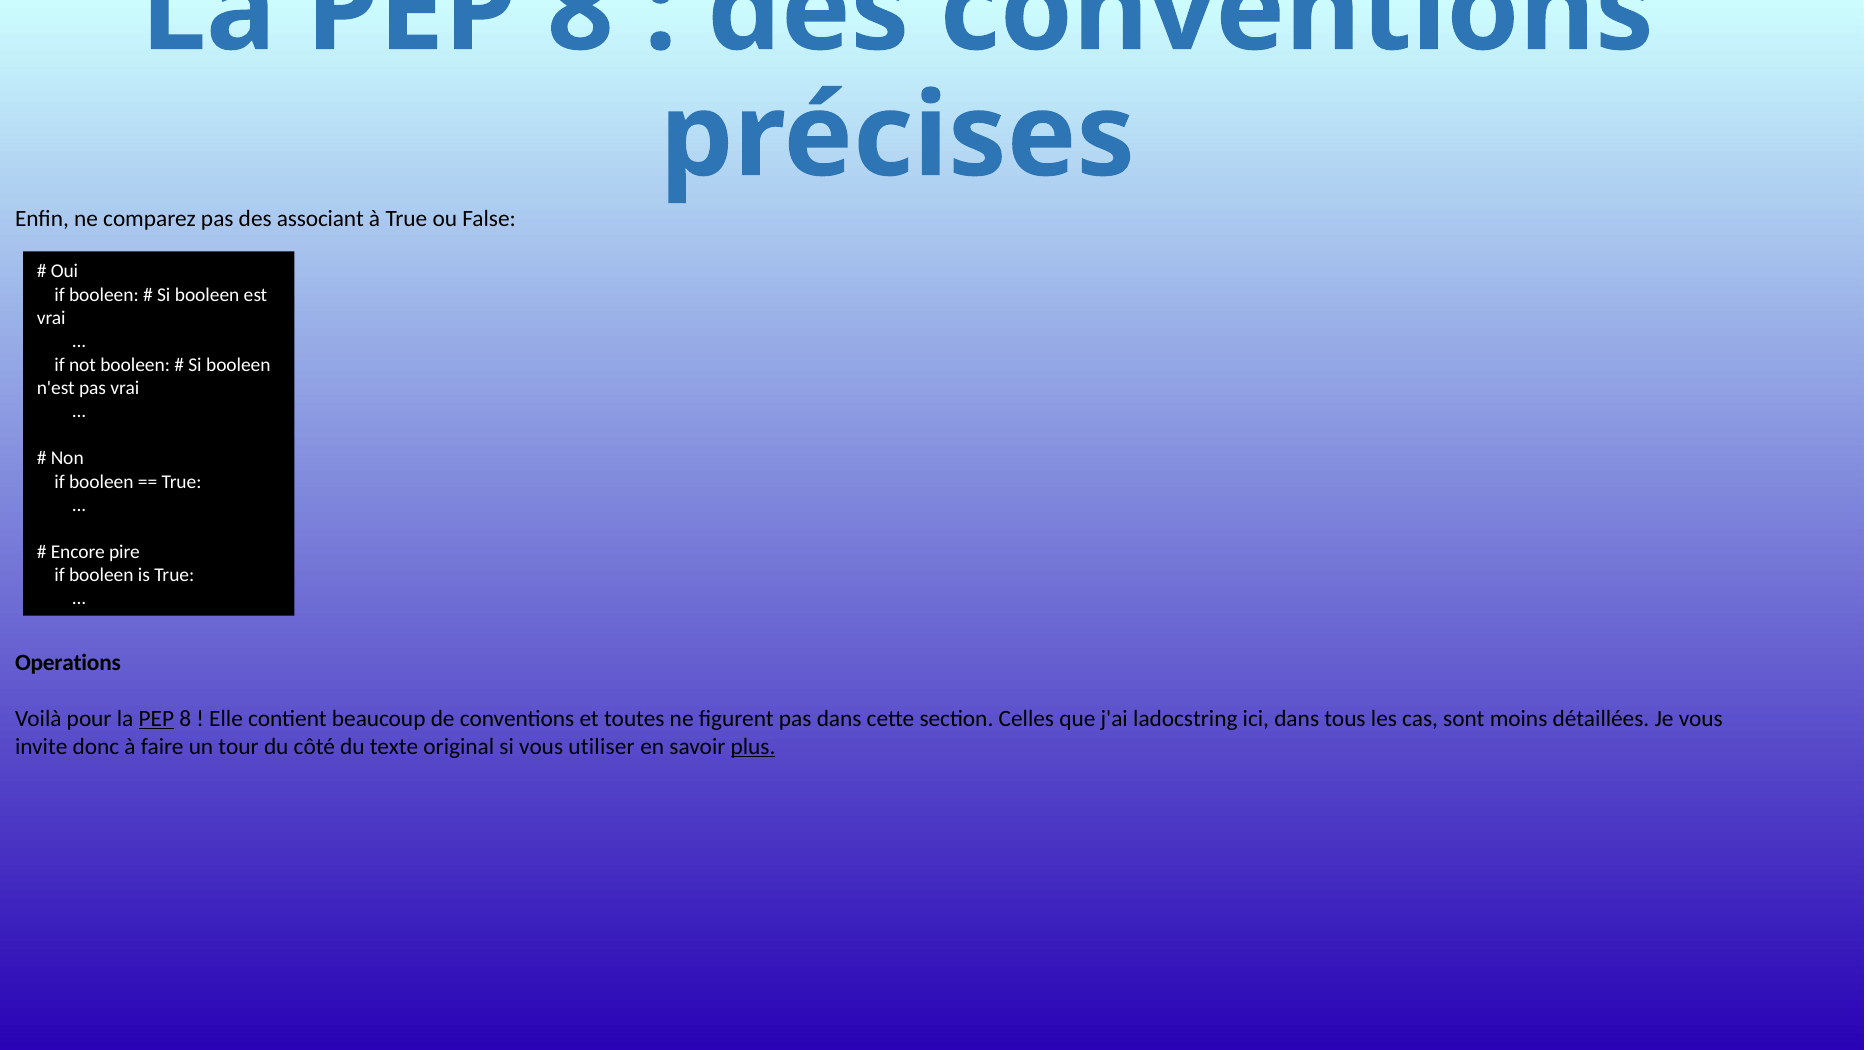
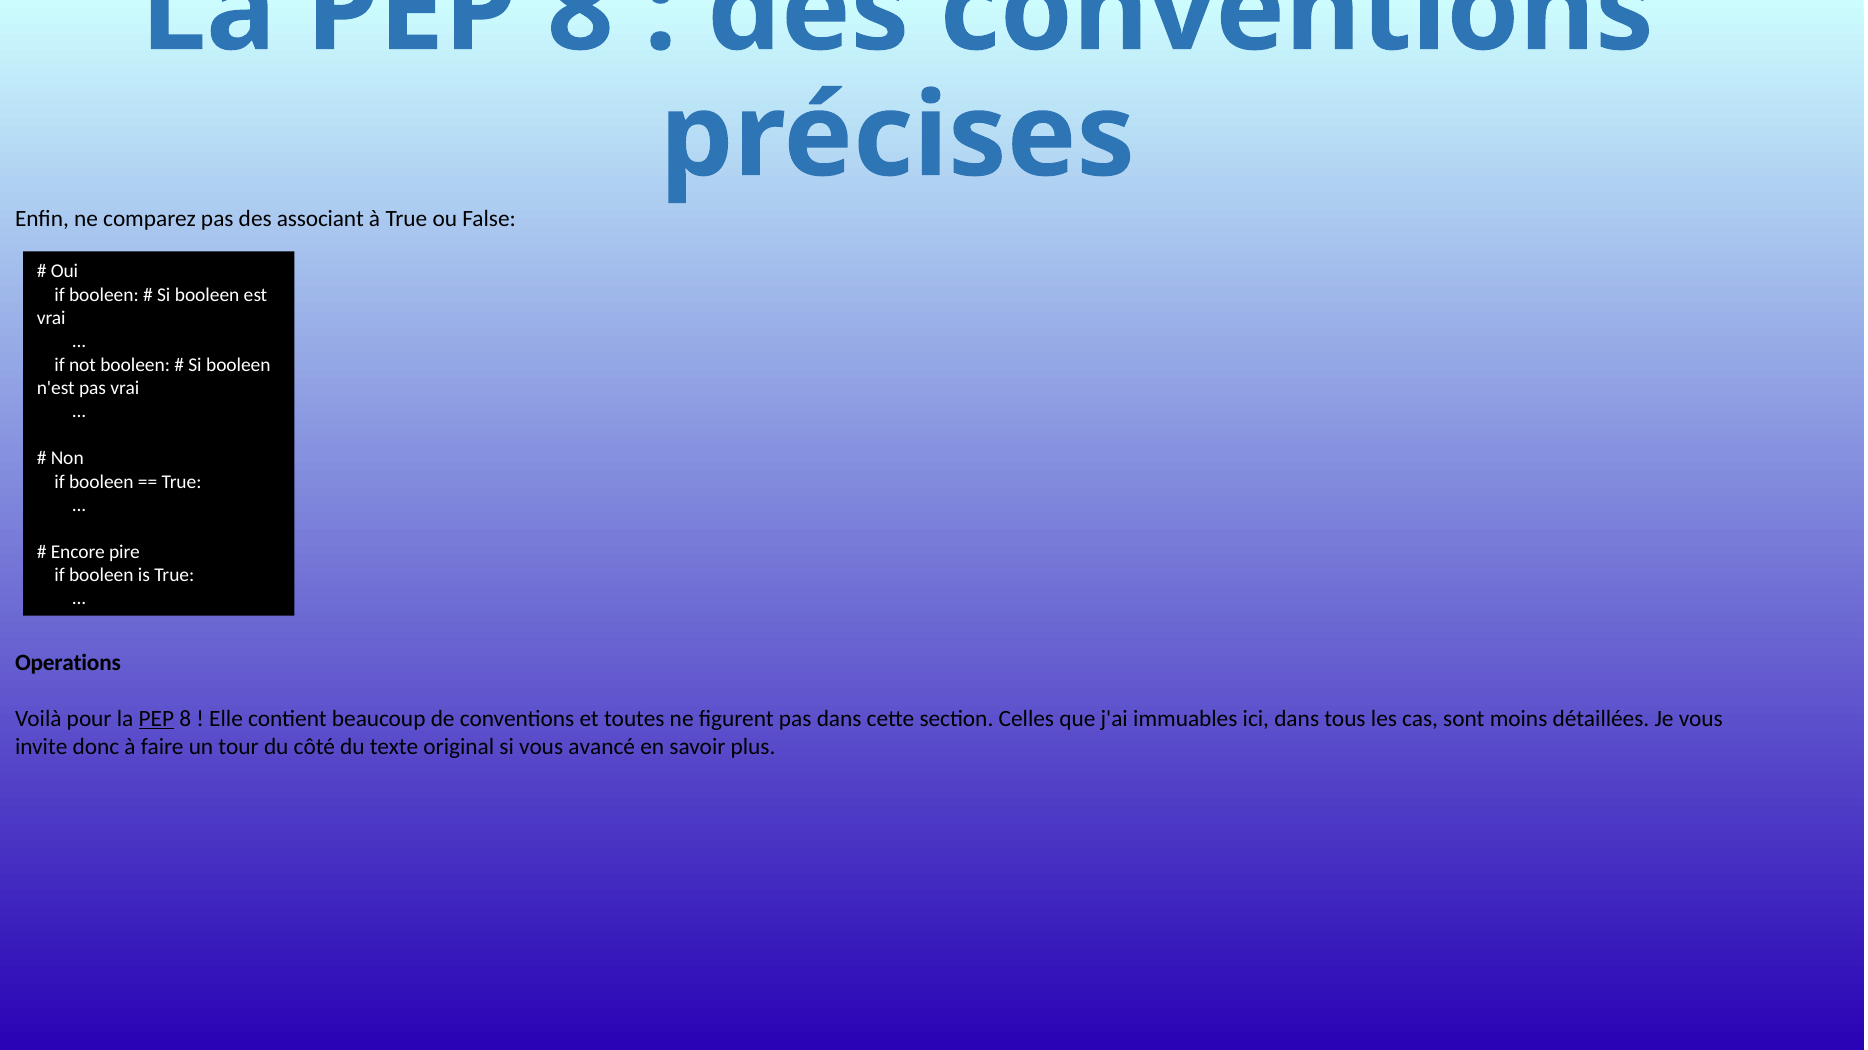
ladocstring: ladocstring -> immuables (1185, 719)
utiliser: utiliser -> avancé (602, 747)
plus underline: present -> none (753, 747)
